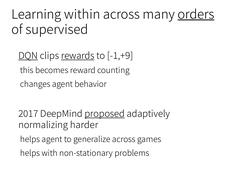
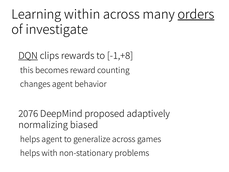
supervised: supervised -> investigate (57, 30)
rewards underline: present -> none (78, 56)
-1,+9: -1,+9 -> -1,+8 (120, 56)
2017: 2017 -> 2076 (28, 114)
proposed underline: present -> none (105, 114)
harder: harder -> biased (84, 125)
